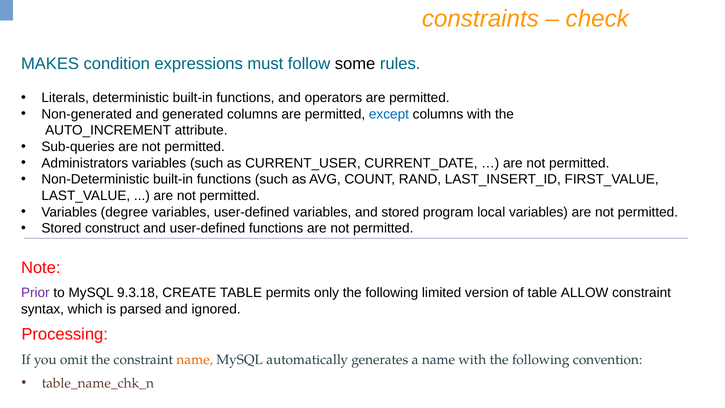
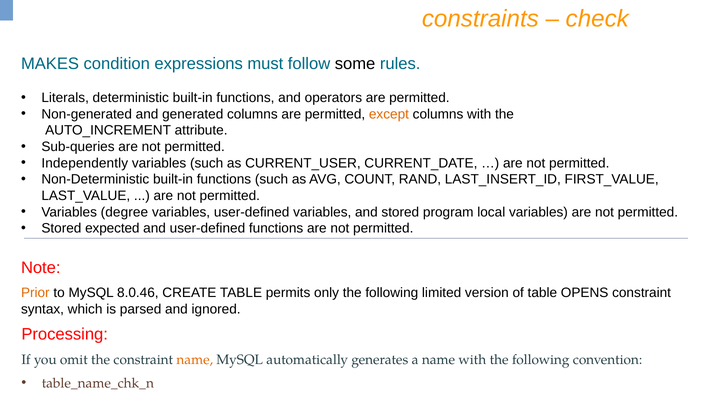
except colour: blue -> orange (389, 114)
Administrators: Administrators -> Independently (85, 163)
construct: construct -> expected (112, 228)
Prior colour: purple -> orange (35, 293)
9.3.18: 9.3.18 -> 8.0.46 (138, 293)
ALLOW: ALLOW -> OPENS (585, 293)
